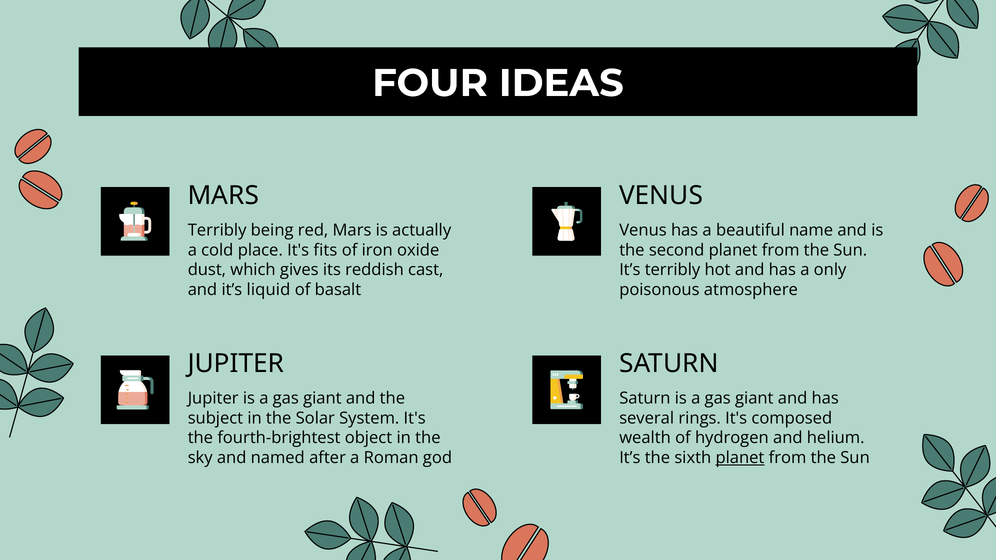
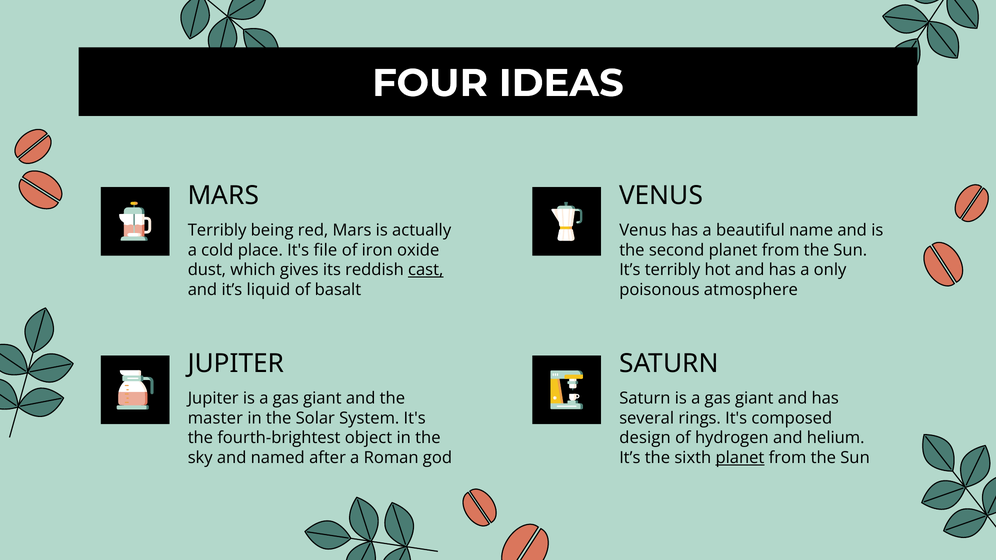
fits: fits -> file (325, 250)
cast underline: none -> present (426, 270)
subject: subject -> master (215, 418)
wealth: wealth -> design (645, 438)
